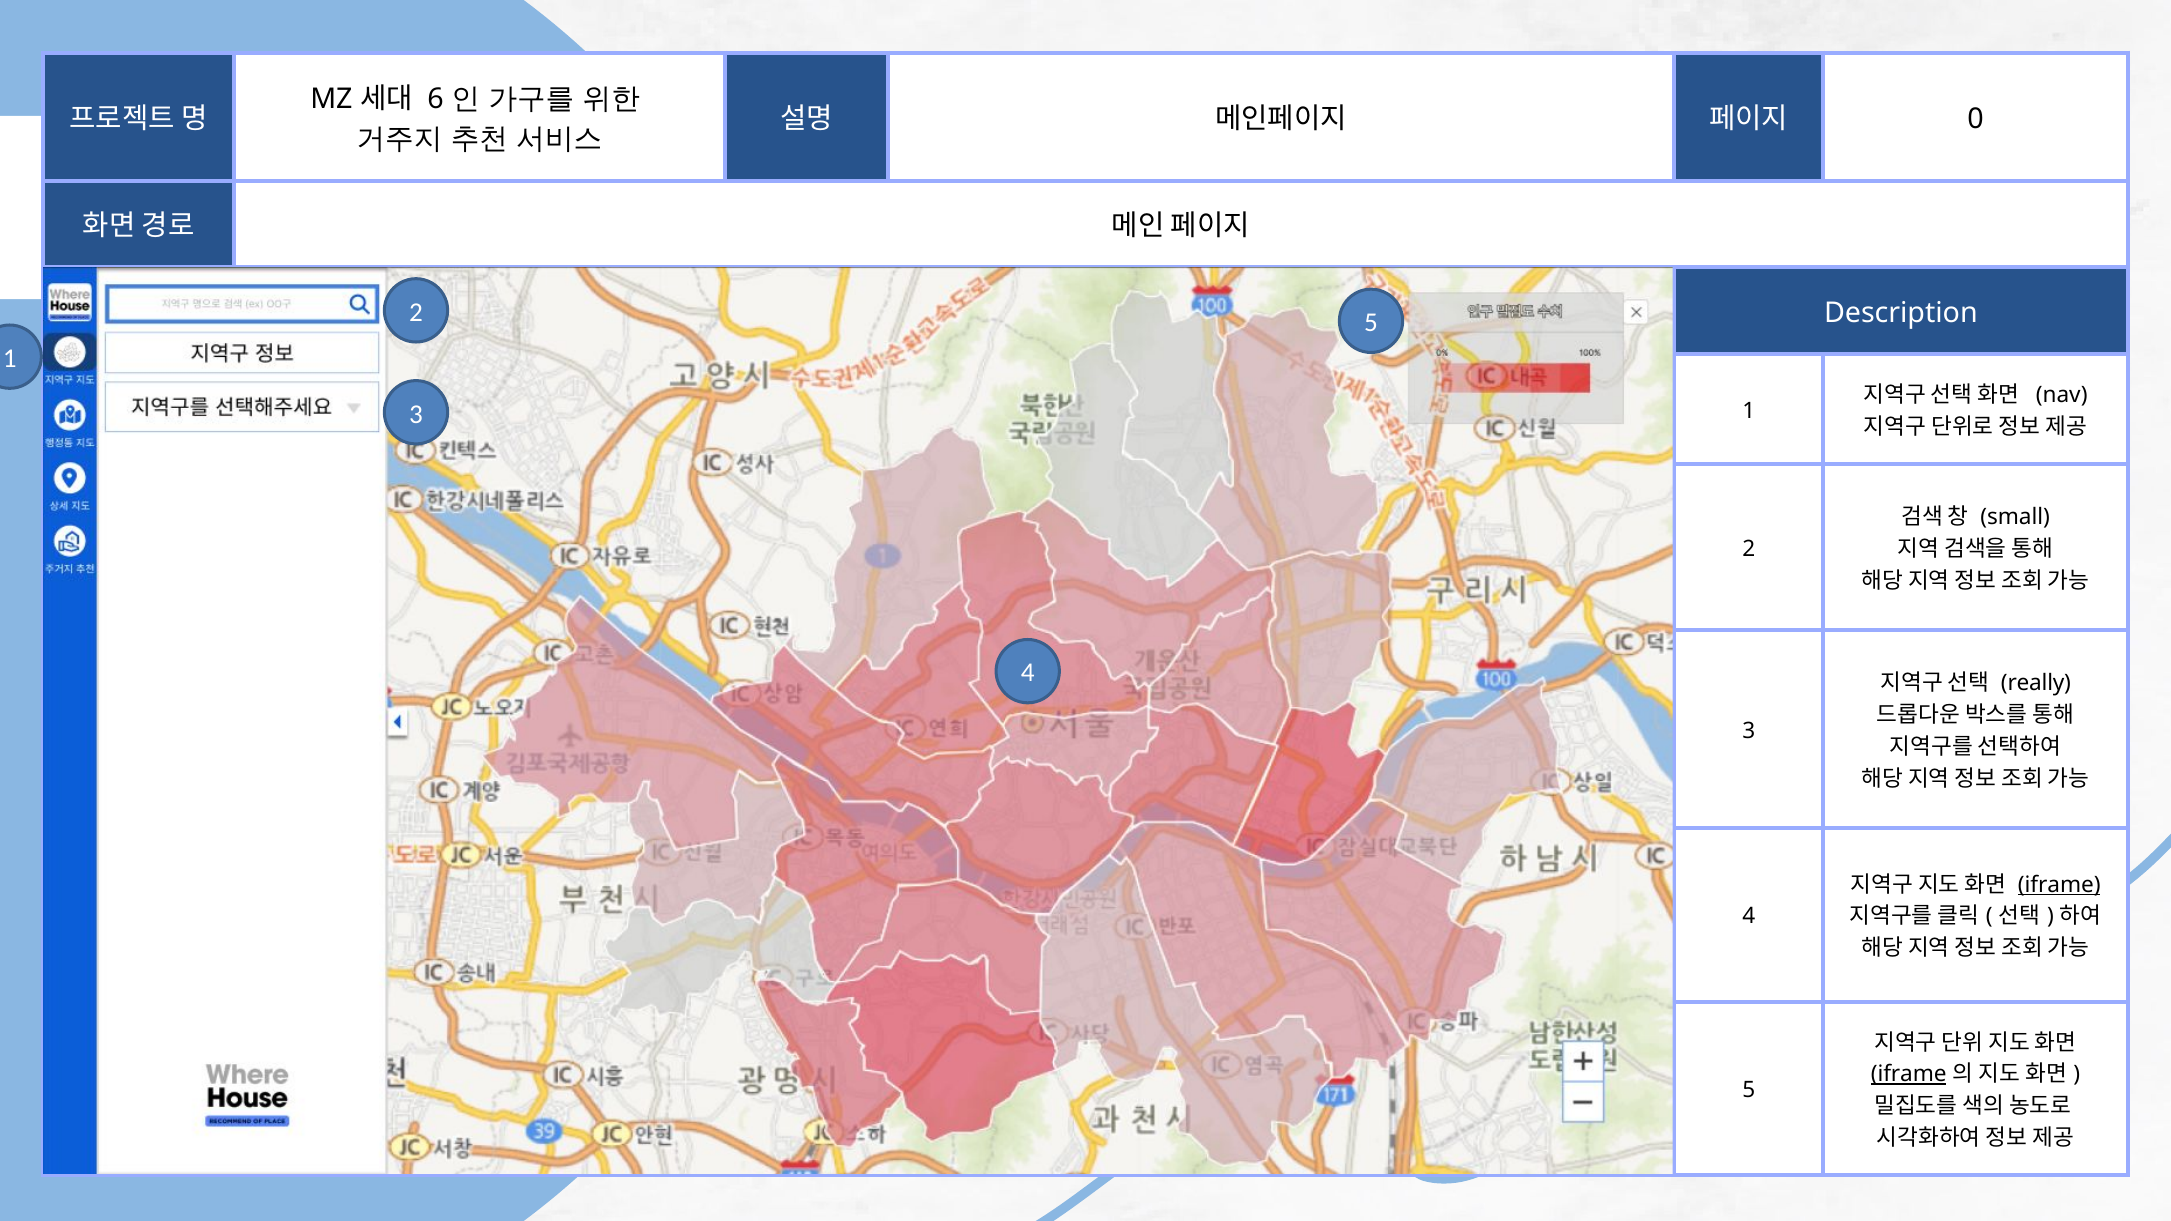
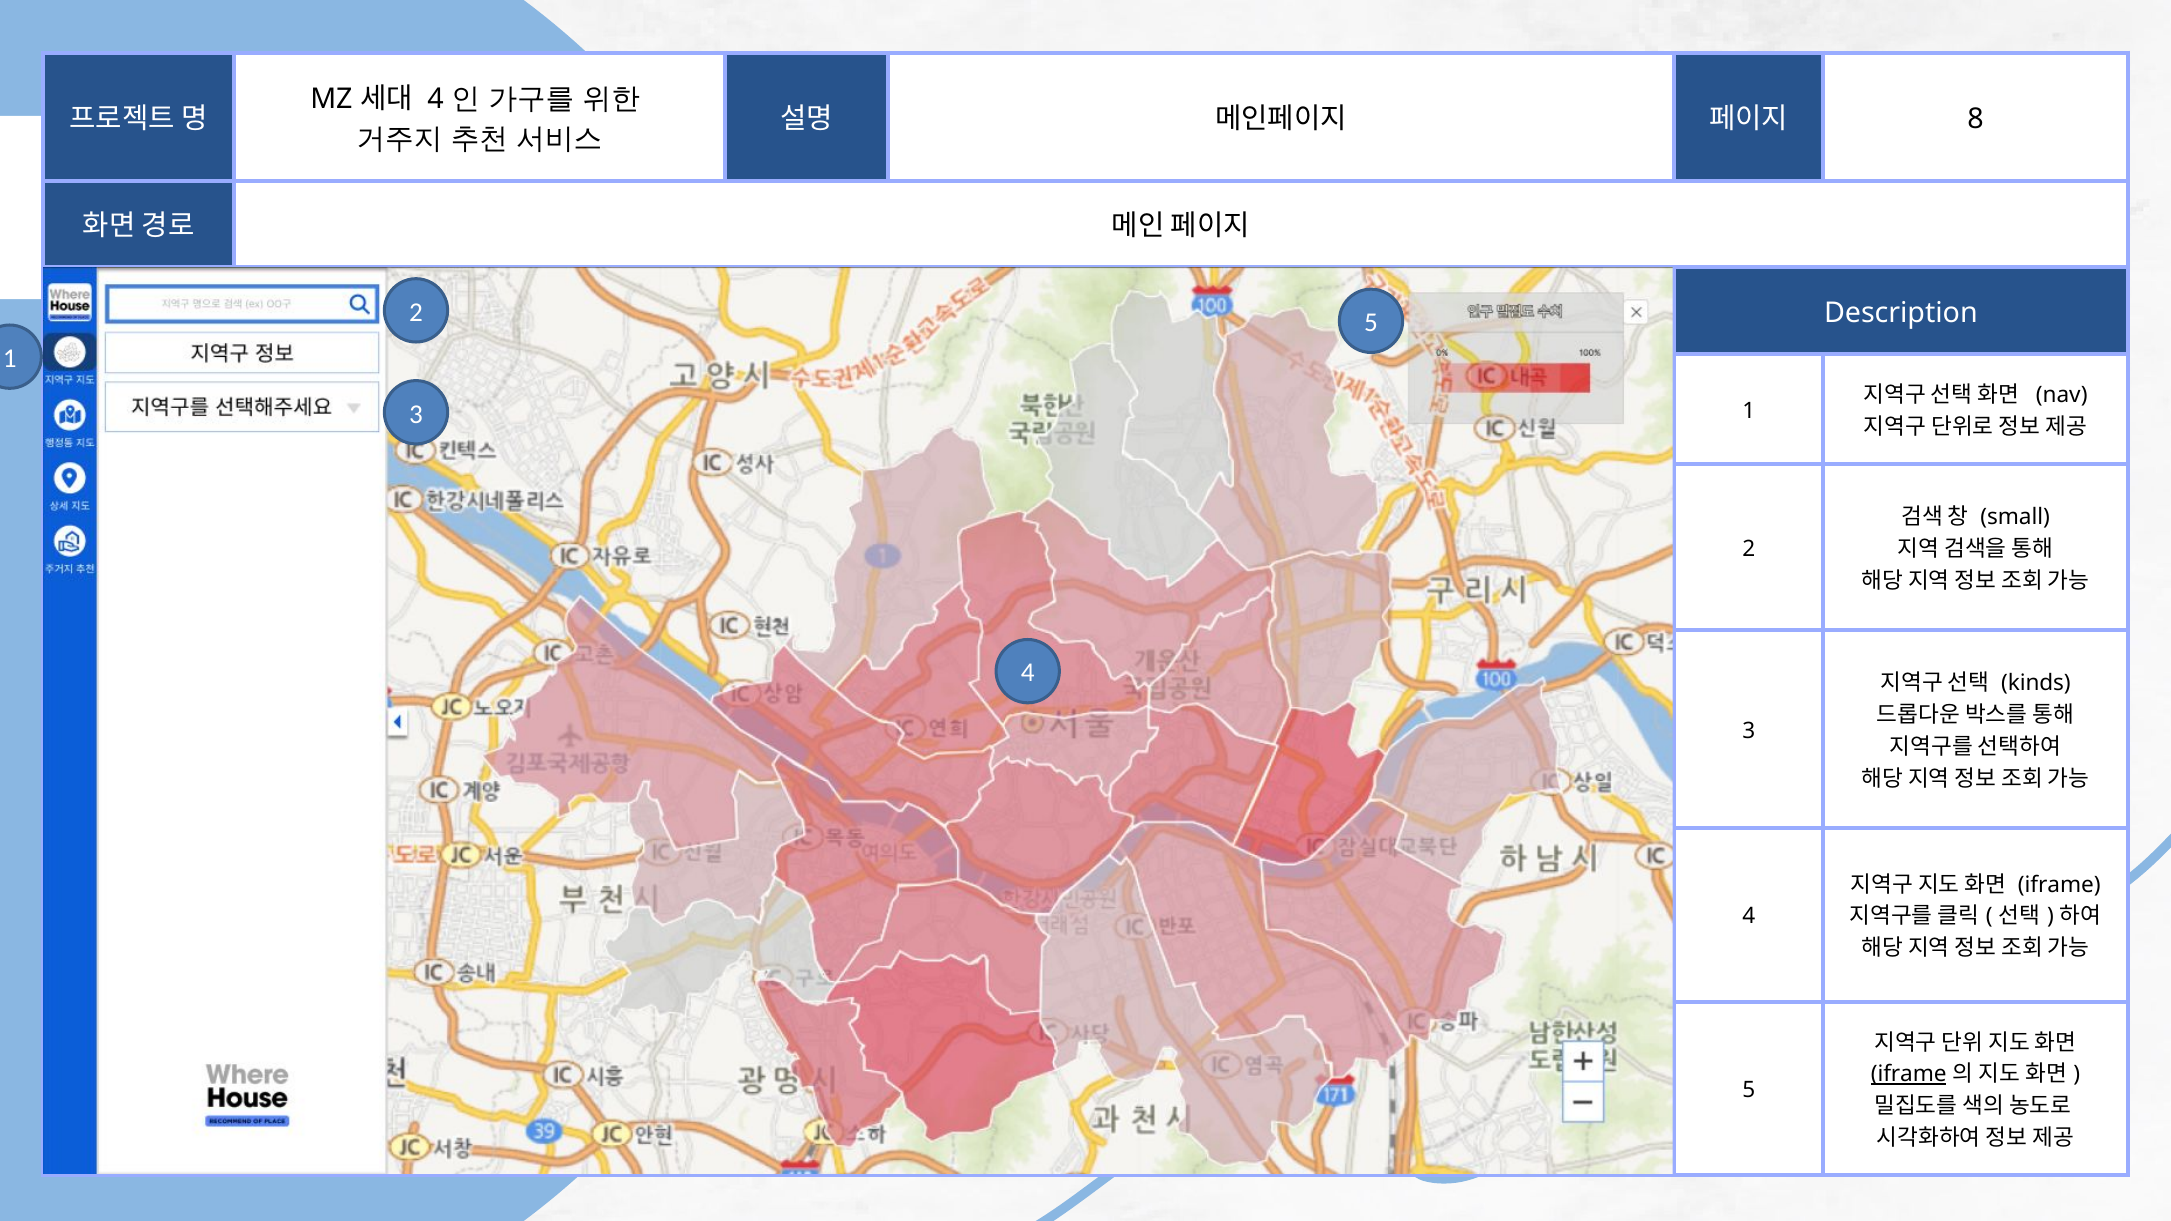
6: 6 -> 4 (436, 99)
0: 0 -> 8 (1976, 119)
really: really -> kinds (2036, 683)
iframe underline: present -> none (2059, 885)
